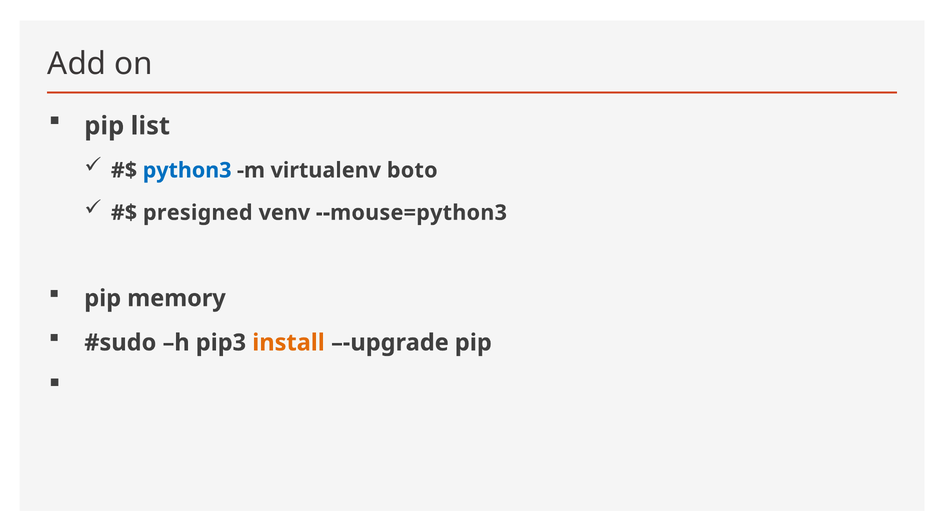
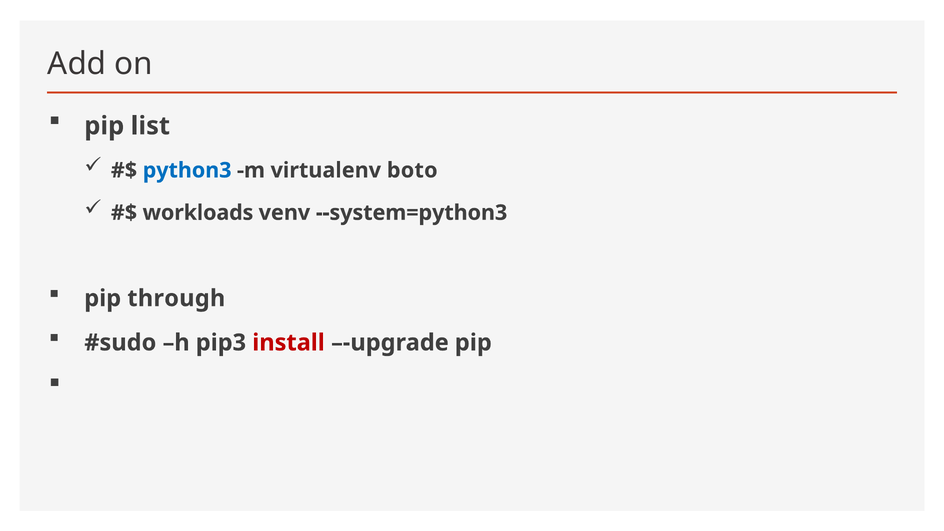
presigned: presigned -> workloads (198, 213)
--mouse=python3: --mouse=python3 -> --system=python3 (412, 213)
memory: memory -> through (176, 298)
install colour: orange -> red (289, 343)
